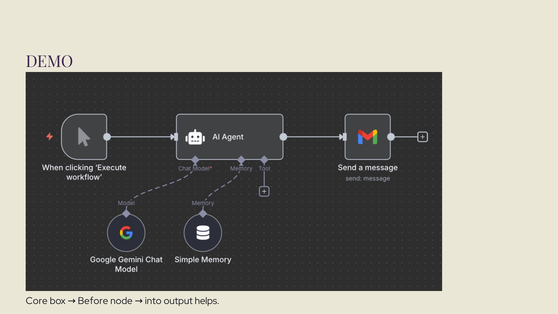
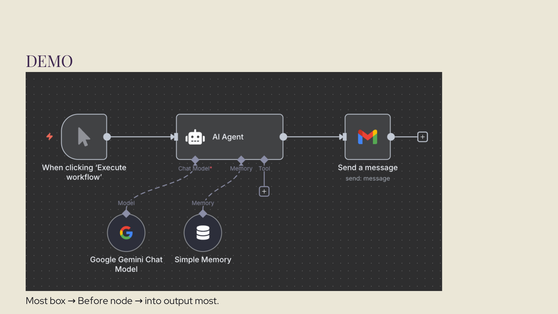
Core: Core -> Most (37, 301)
output helps: helps -> most (207, 301)
